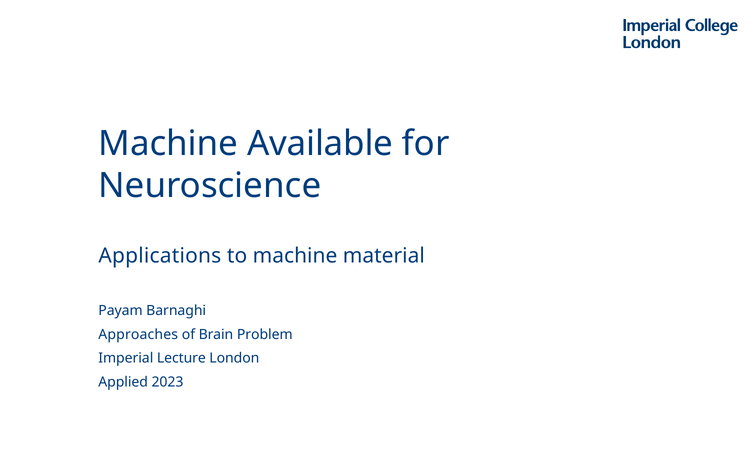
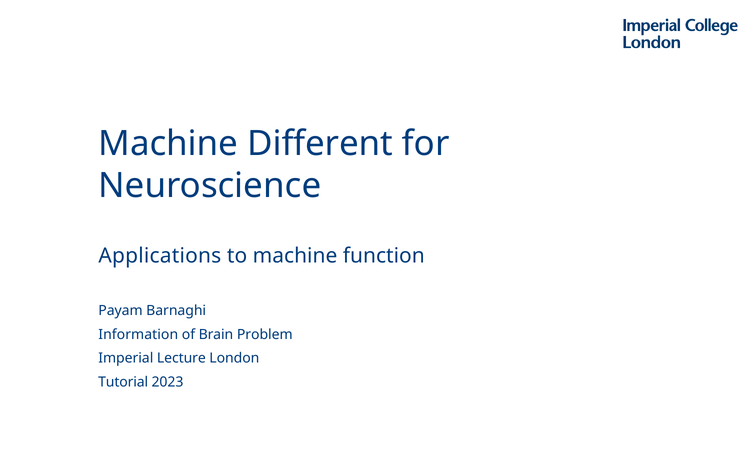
Available: Available -> Different (320, 144)
material: material -> function (384, 256)
Approaches: Approaches -> Information (138, 335)
Applied: Applied -> Tutorial (123, 382)
